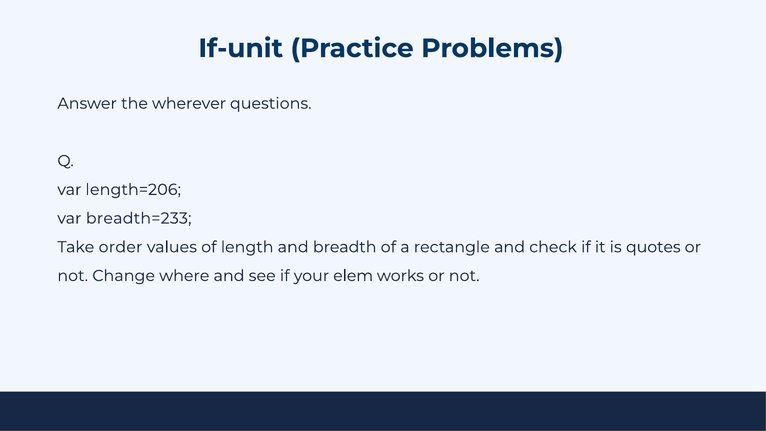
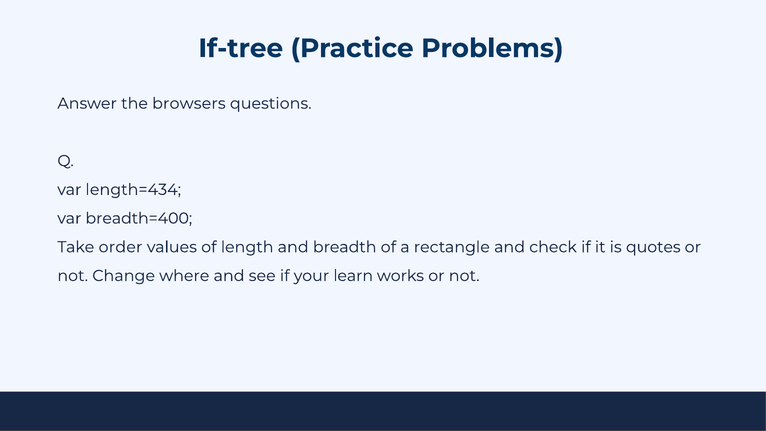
If-unit: If-unit -> If-tree (241, 48)
wherever: wherever -> browsers (189, 103)
length=206: length=206 -> length=434 (133, 190)
breadth=233: breadth=233 -> breadth=400 (139, 218)
elem: elem -> learn (353, 276)
